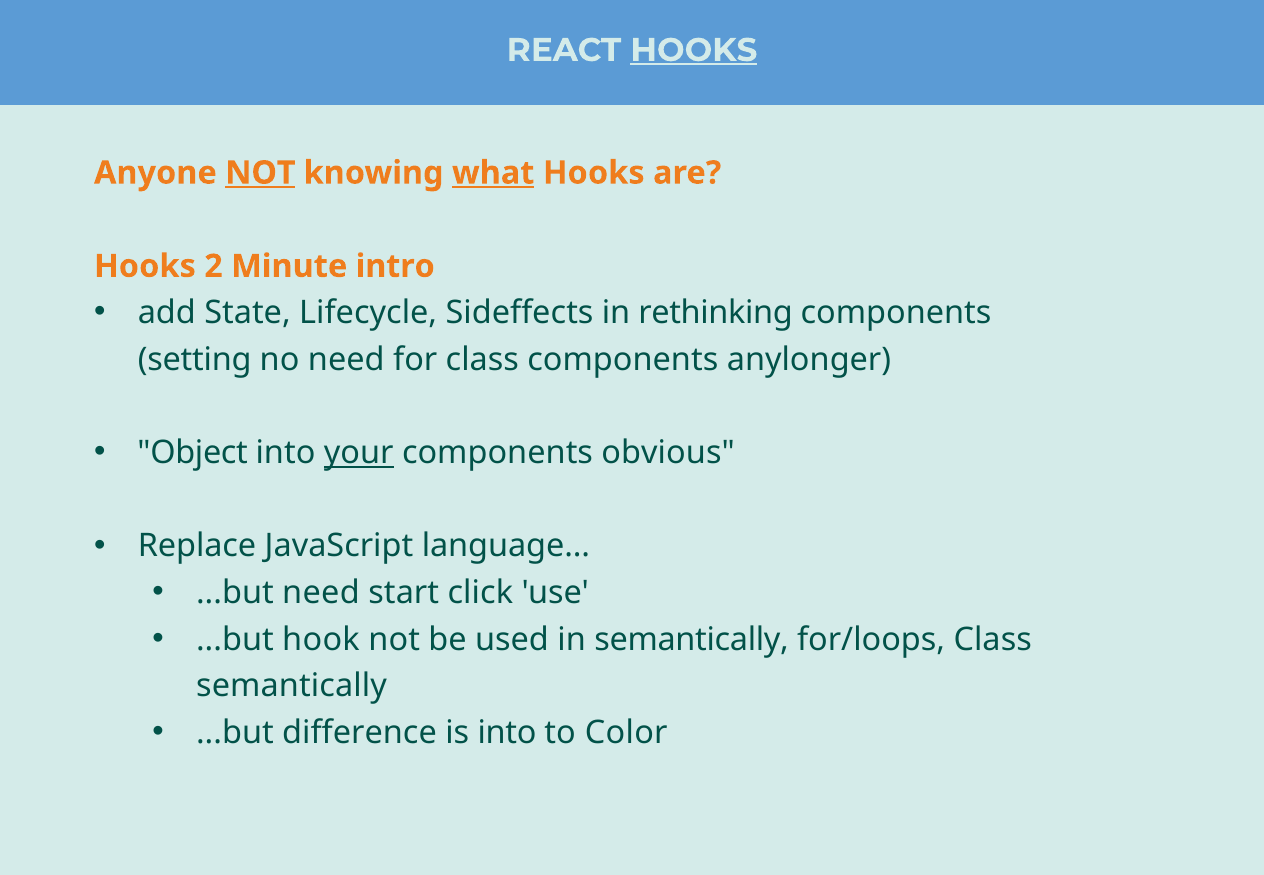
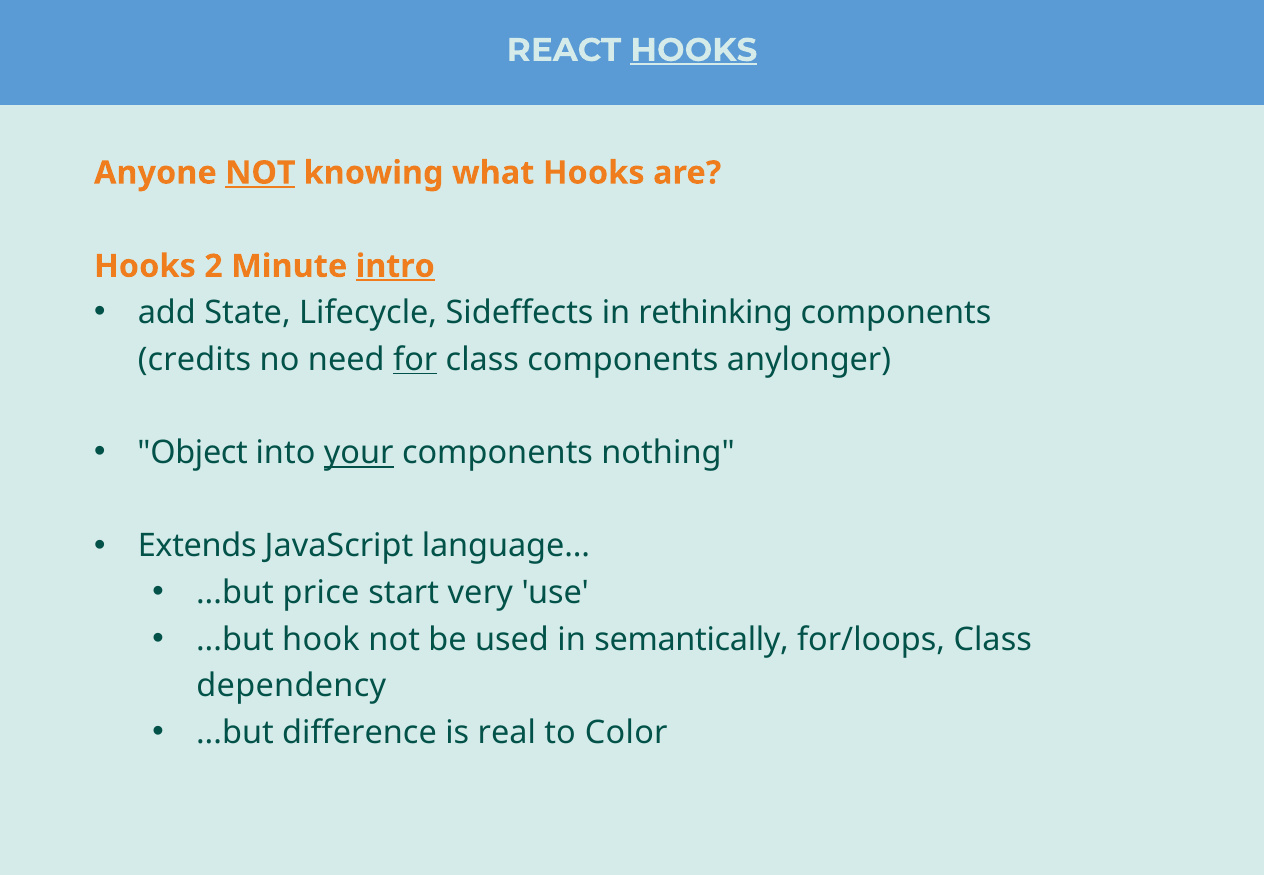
what underline: present -> none (493, 173)
intro underline: none -> present (395, 266)
setting: setting -> credits (195, 360)
for underline: none -> present (415, 360)
obvious: obvious -> nothing (668, 453)
Replace: Replace -> Extends (197, 546)
...but need: need -> price (321, 593)
click: click -> very (480, 593)
semantically: semantically -> dependency (291, 686)
is into: into -> real (507, 733)
